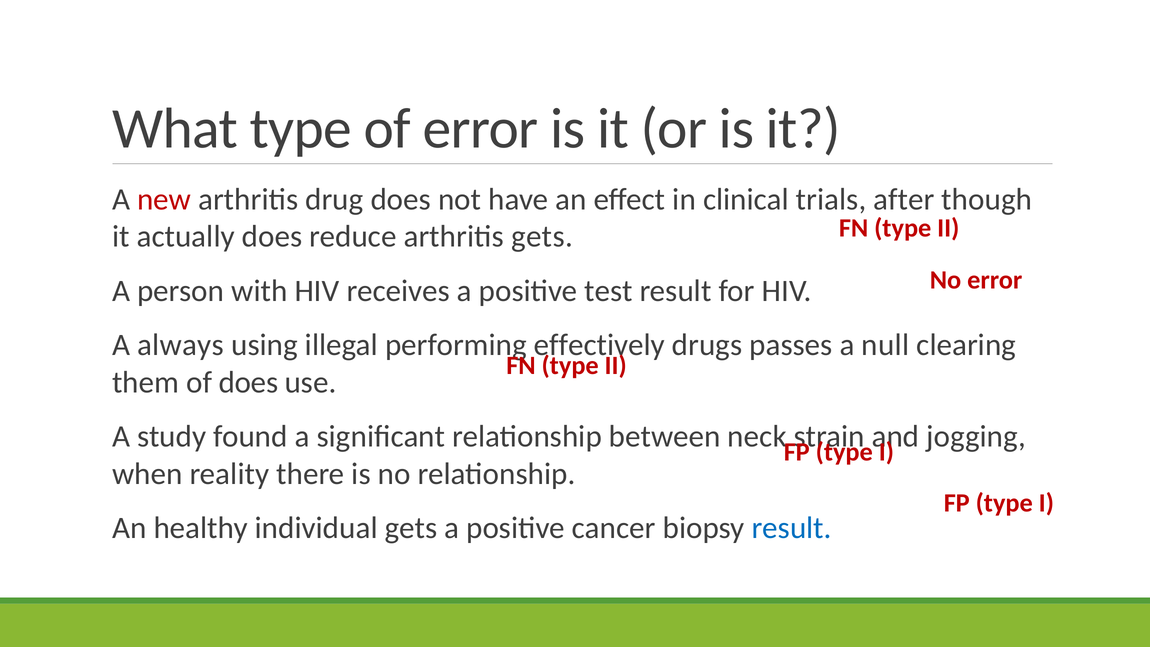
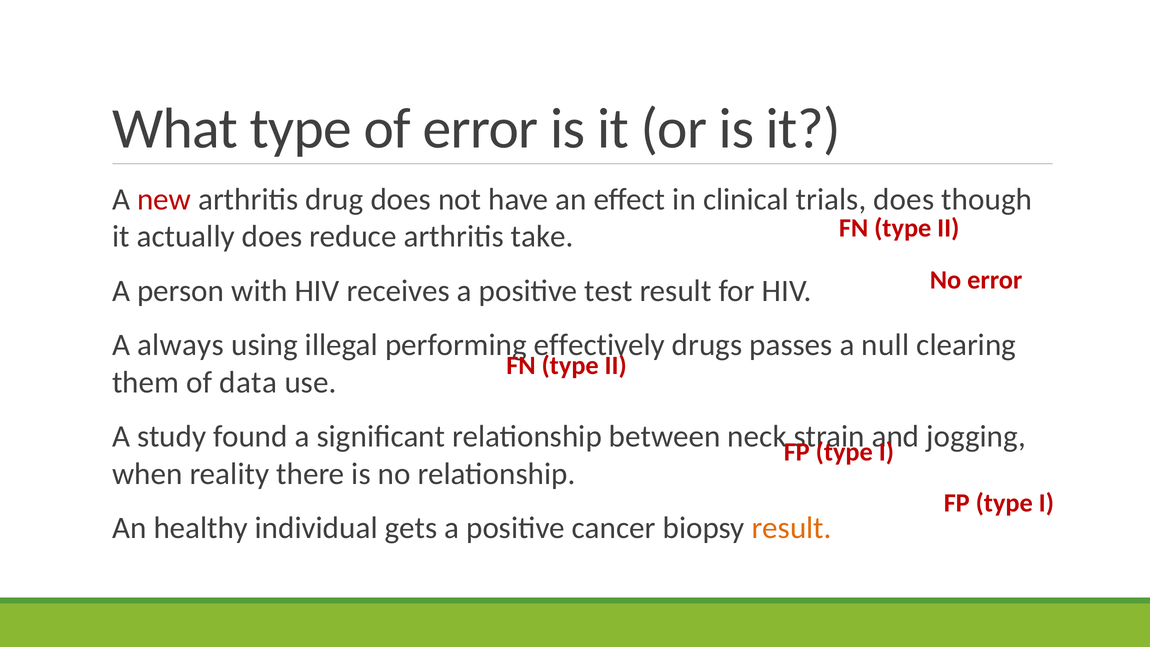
trials after: after -> does (904, 199)
arthritis gets: gets -> take (542, 237)
of does: does -> data (248, 382)
result colour: blue -> orange (792, 528)
